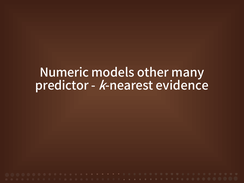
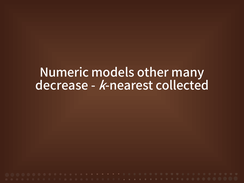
predictor: predictor -> decrease (62, 86)
evidence: evidence -> collected (182, 86)
